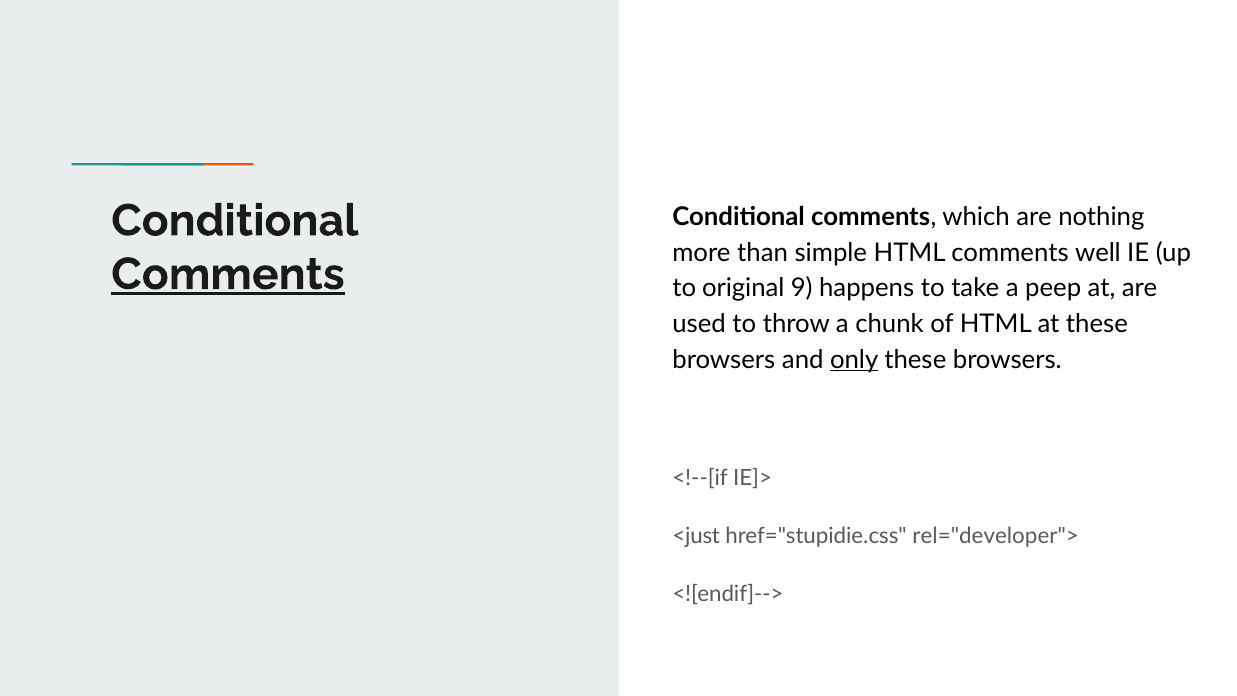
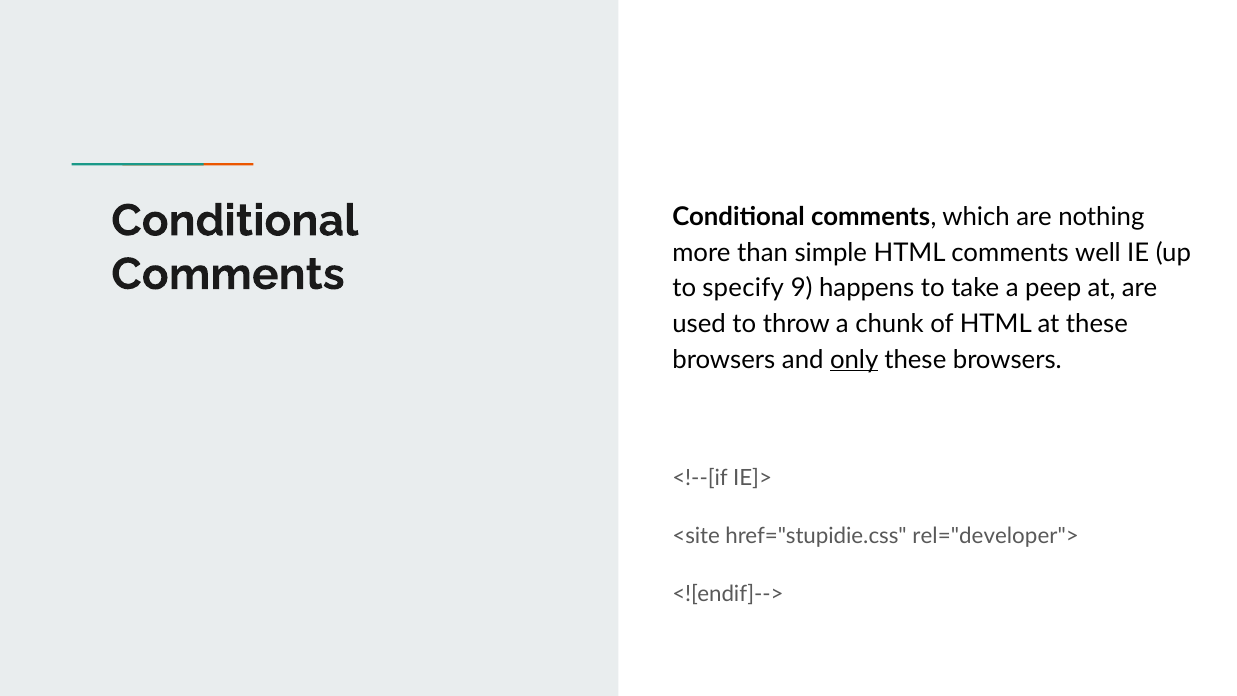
Comments underline: present -> none (228, 274)
original: original -> specify (743, 288)
<just: <just -> <site (696, 536)
